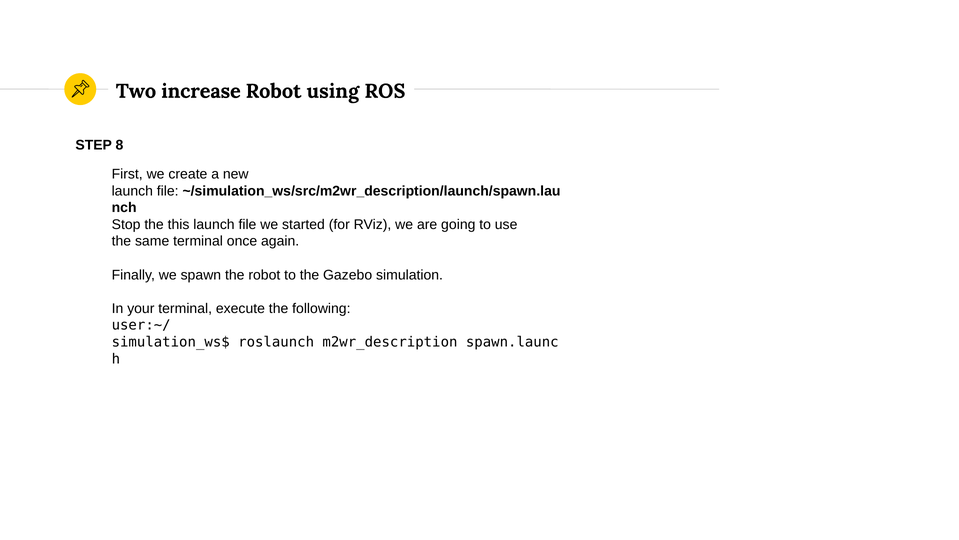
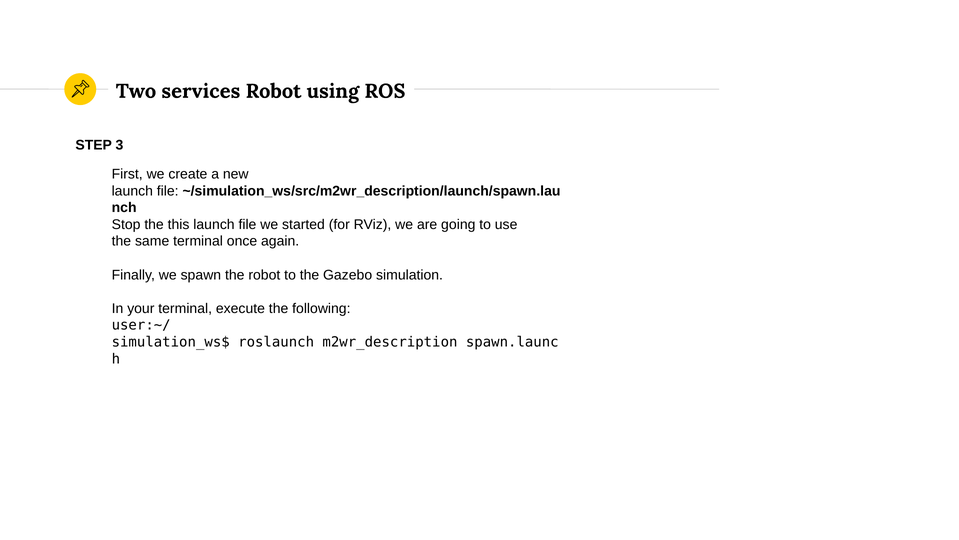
increase: increase -> services (201, 91)
8: 8 -> 3 (119, 145)
